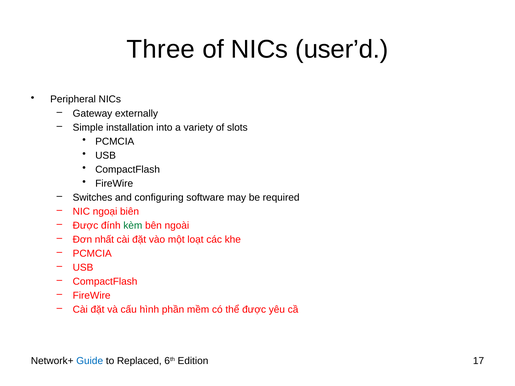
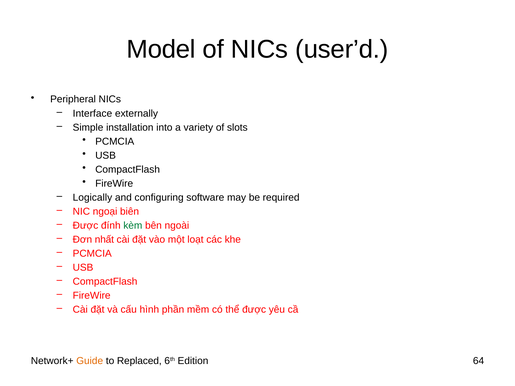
Three: Three -> Model (161, 49)
Gateway: Gateway -> Interface (92, 113)
Switches: Switches -> Logically (92, 198)
Guide colour: blue -> orange (90, 361)
17: 17 -> 64 (479, 361)
